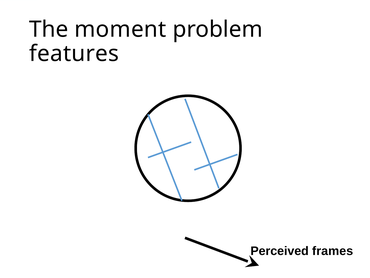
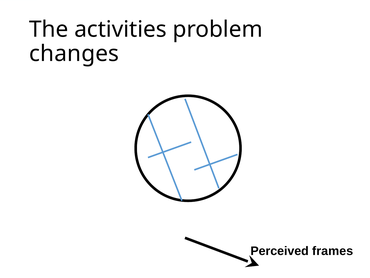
moment: moment -> activities (120, 29)
features: features -> changes (74, 54)
